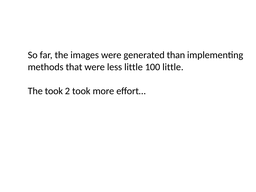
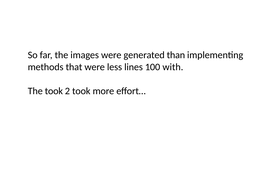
less little: little -> lines (134, 67)
100 little: little -> with (173, 67)
